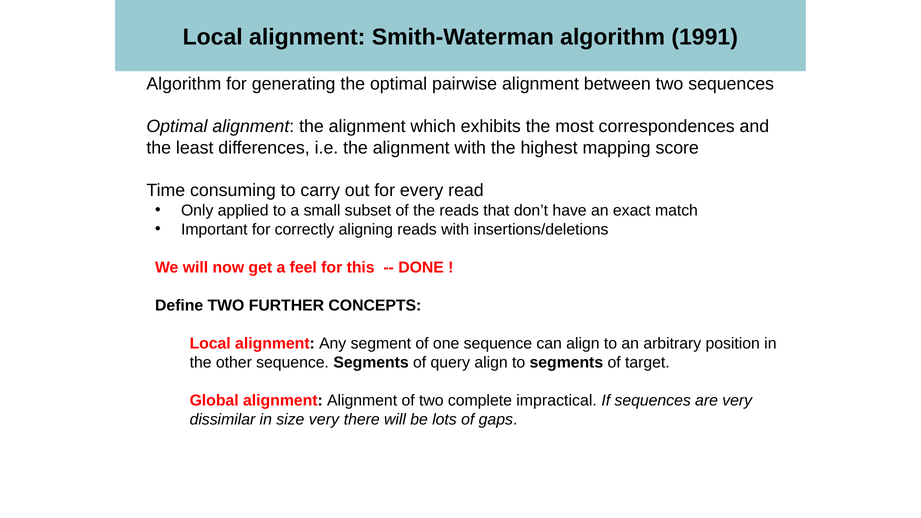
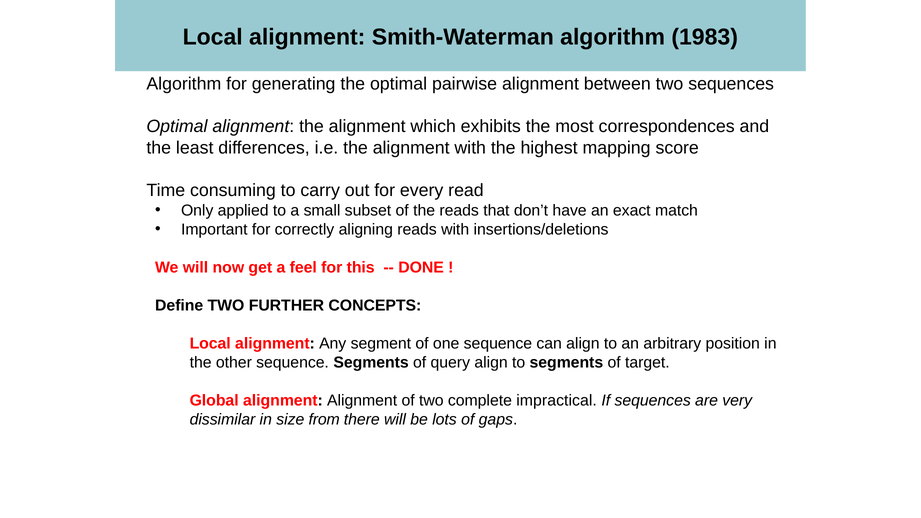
1991: 1991 -> 1983 (705, 37)
size very: very -> from (324, 419)
